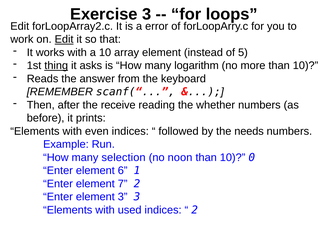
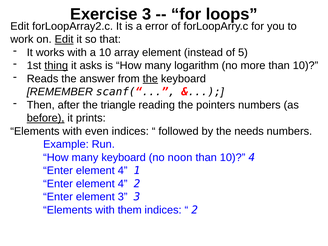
the underline: none -> present (150, 79)
receive: receive -> triangle (118, 105)
whether: whether -> pointers (216, 105)
before underline: none -> present (46, 118)
many selection: selection -> keyboard (124, 157)
10 0: 0 -> 4 (252, 157)
6: 6 -> 4 (123, 171)
7: 7 -> 4 (123, 184)
used: used -> them (130, 210)
